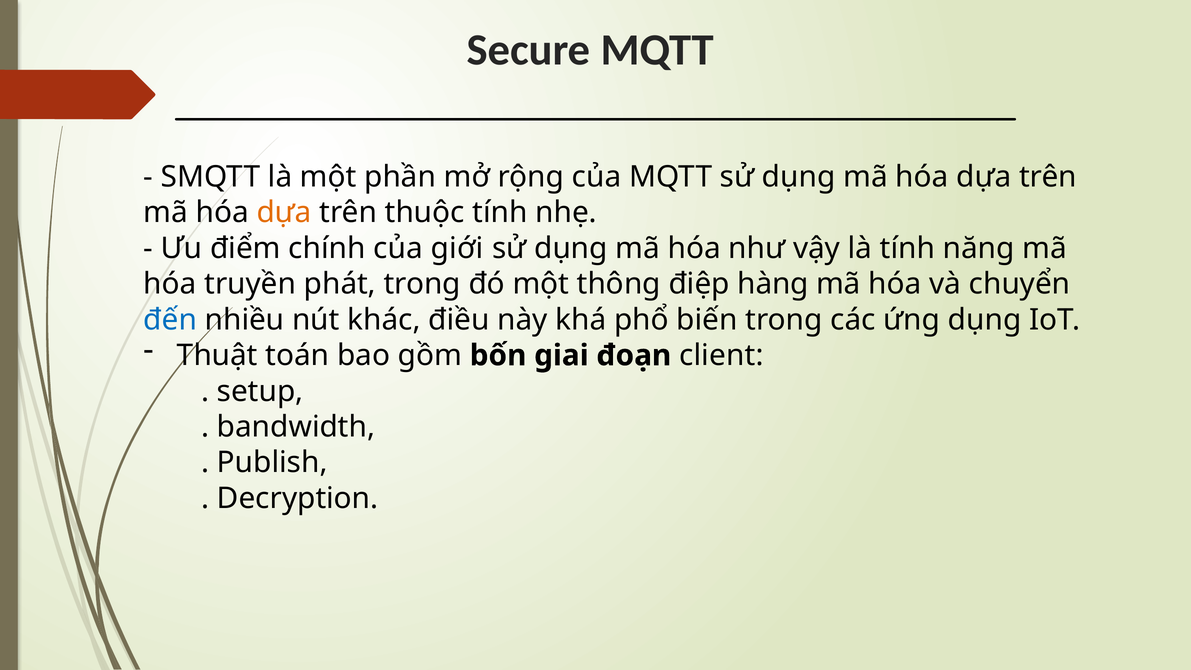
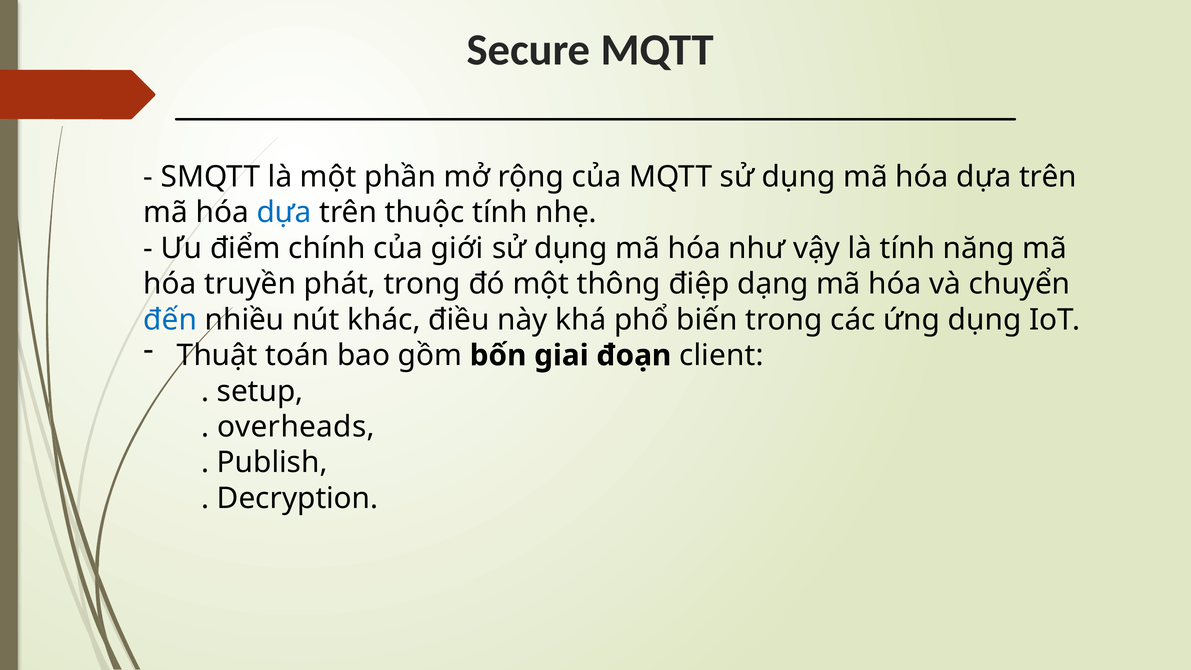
dựa colour: orange -> blue (284, 212)
hàng: hàng -> dạng (773, 284)
bandwidth: bandwidth -> overheads (296, 427)
